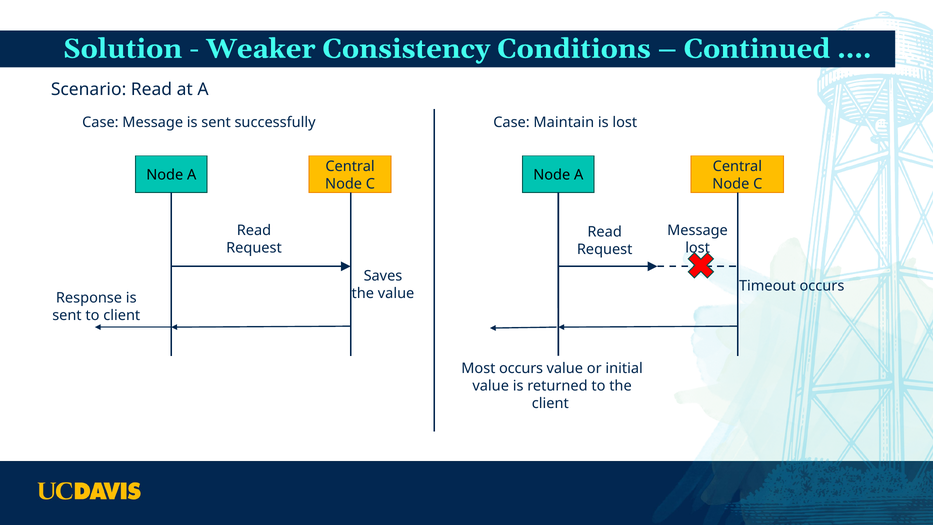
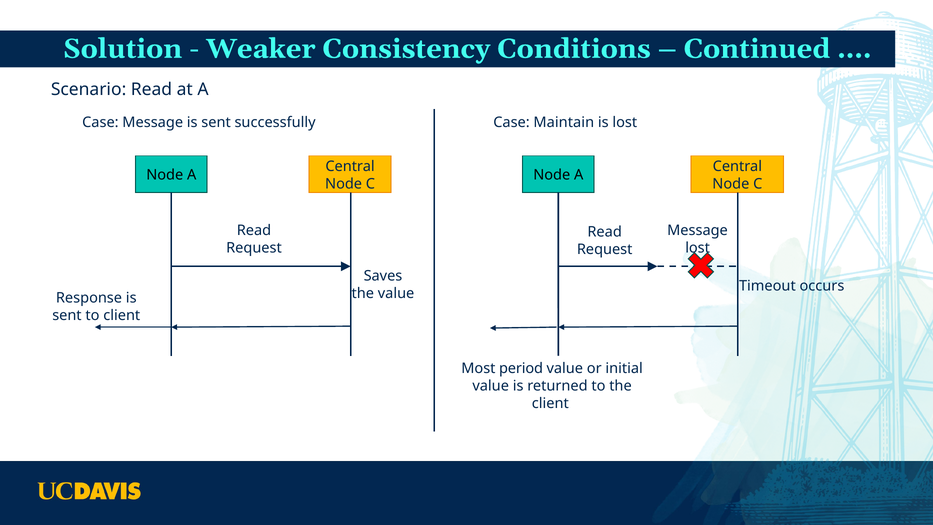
Most occurs: occurs -> period (521, 368)
